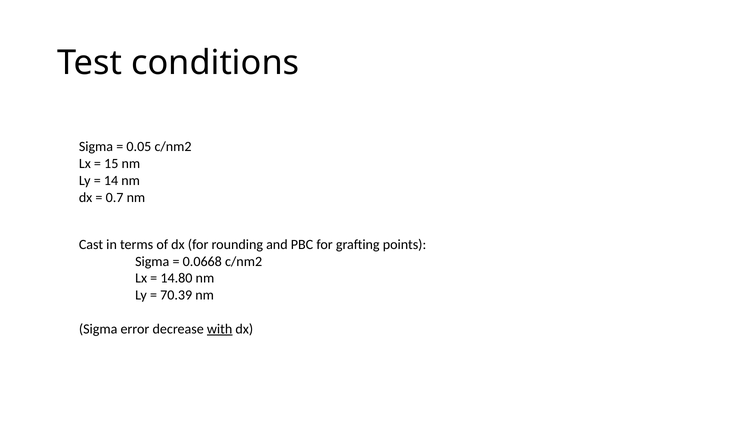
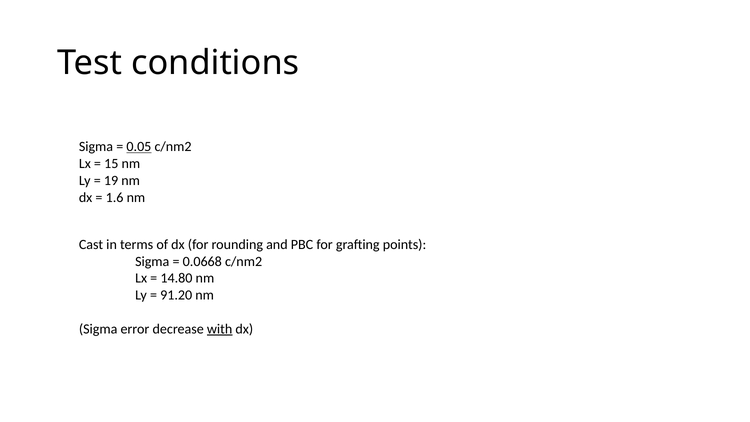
0.05 underline: none -> present (139, 147)
14: 14 -> 19 (111, 180)
0.7: 0.7 -> 1.6 (115, 197)
70.39: 70.39 -> 91.20 (176, 295)
